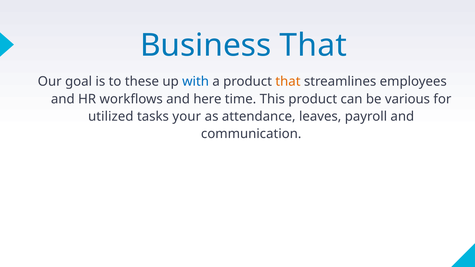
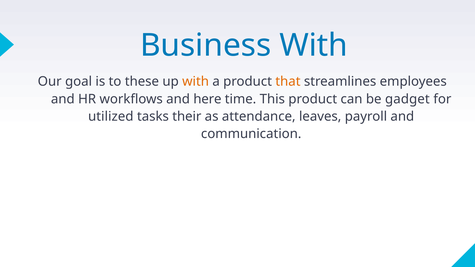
Business That: That -> With (314, 45)
with colour: blue -> orange (196, 82)
various: various -> gadget (407, 99)
your: your -> their (187, 116)
